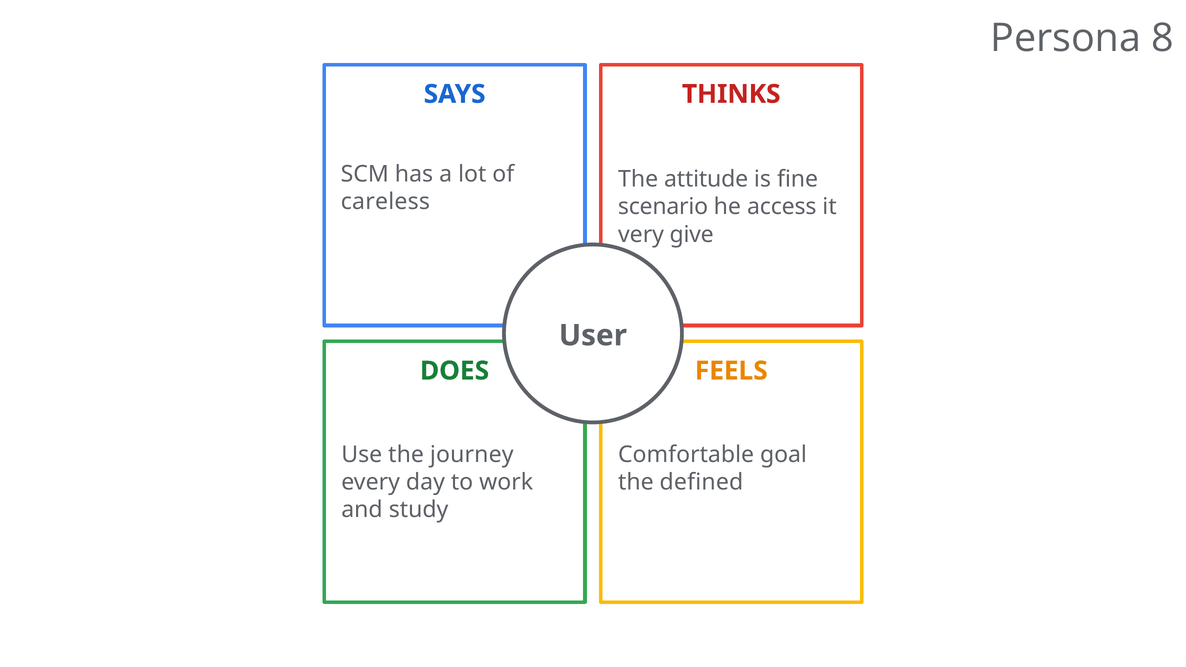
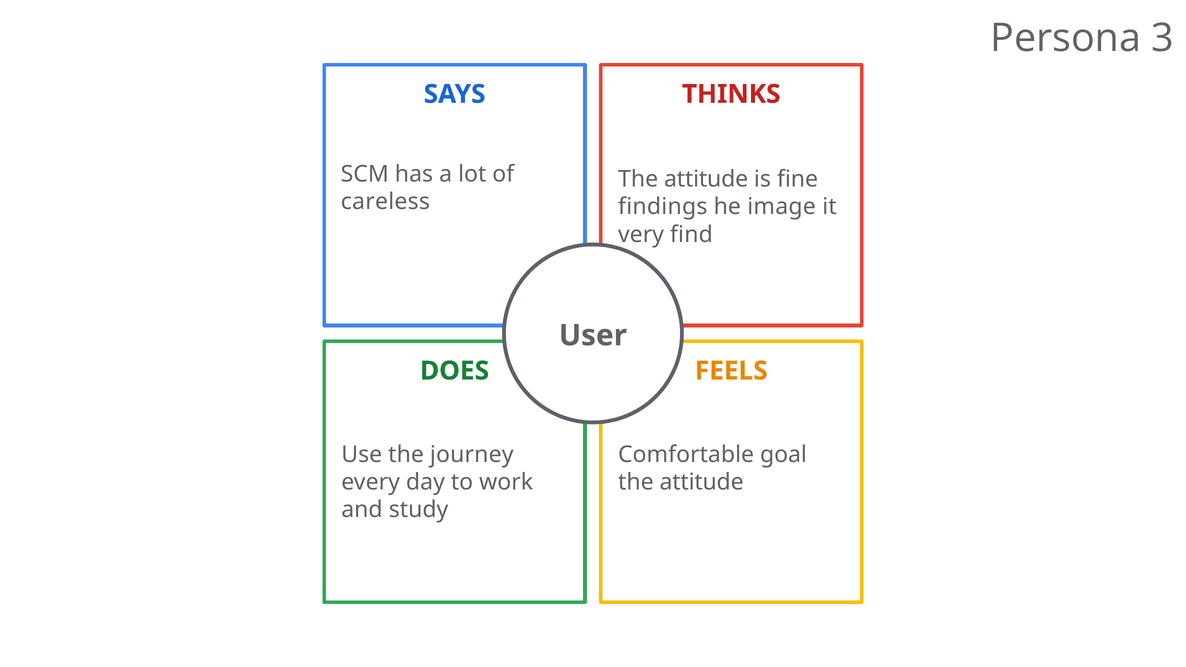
8: 8 -> 3 (1163, 38)
scenario: scenario -> findings (663, 207)
access: access -> image (782, 207)
give: give -> find (691, 235)
defined: defined -> attitude (702, 482)
